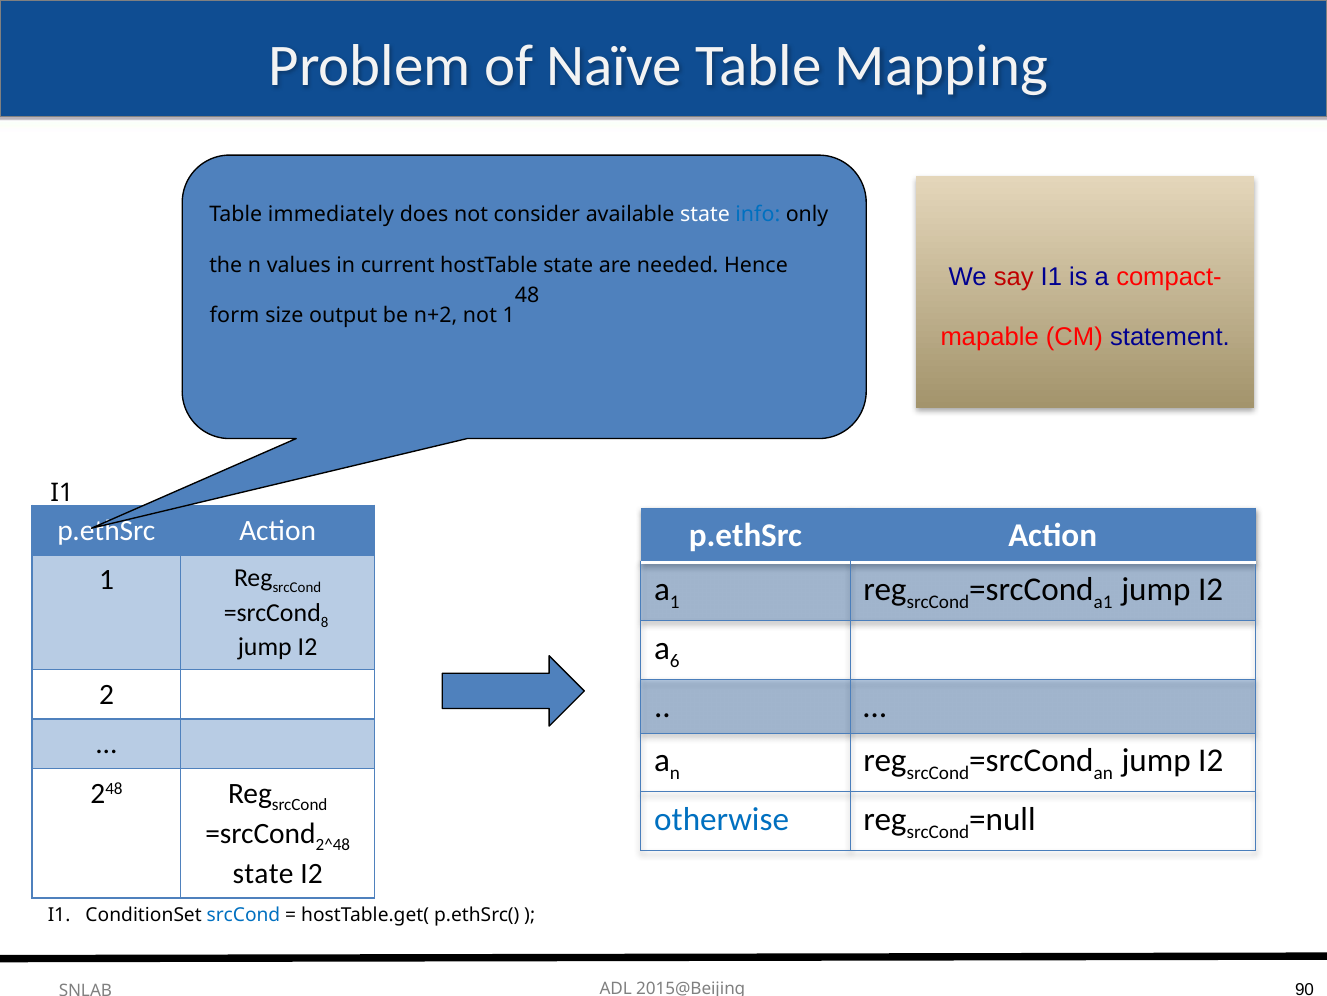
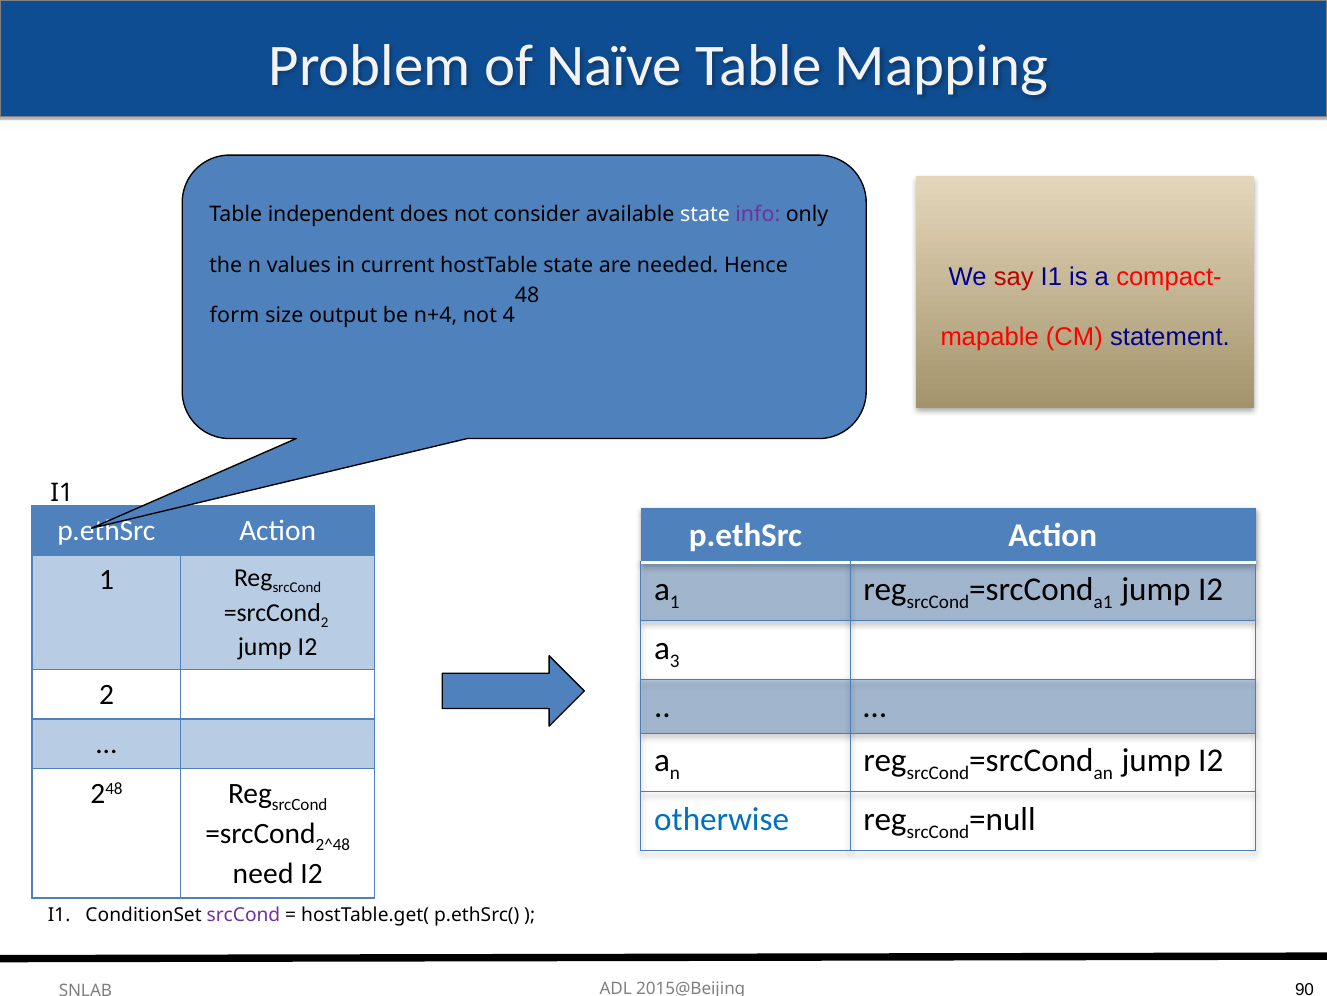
immediately: immediately -> independent (331, 215)
info colour: blue -> purple (758, 215)
n+2: n+2 -> n+4 (436, 315)
not 1: 1 -> 4 (509, 315)
8: 8 -> 2 (325, 622)
6: 6 -> 3 (675, 660)
state: state -> need (263, 873)
srcCond colour: blue -> purple (243, 915)
